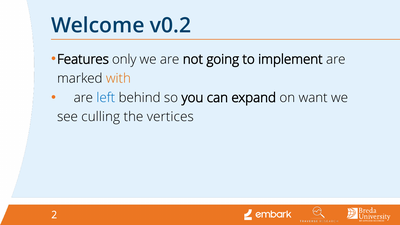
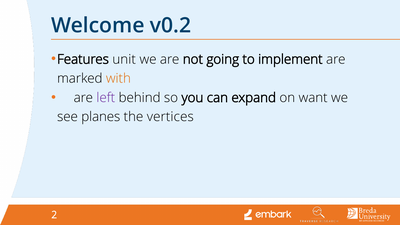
only: only -> unit (124, 59)
left colour: blue -> purple (106, 98)
culling: culling -> planes (101, 117)
